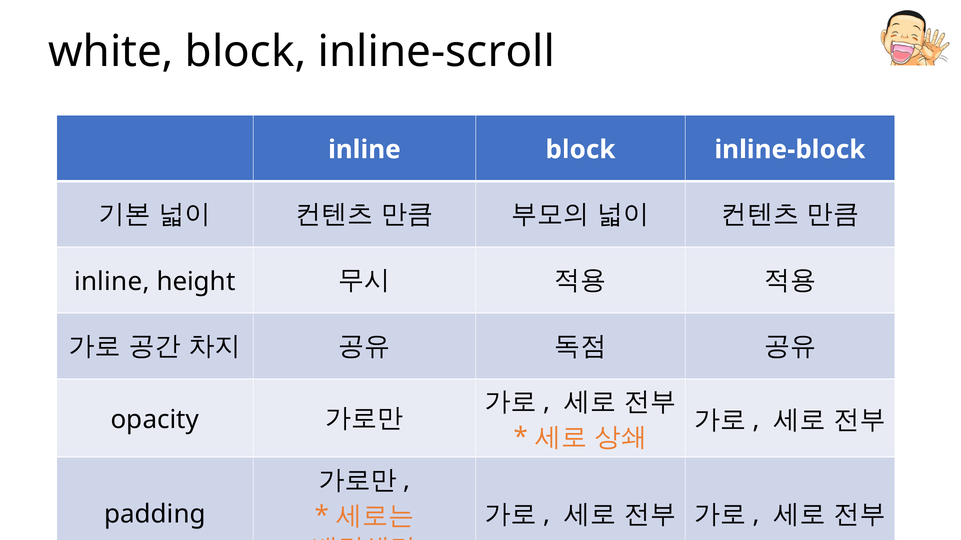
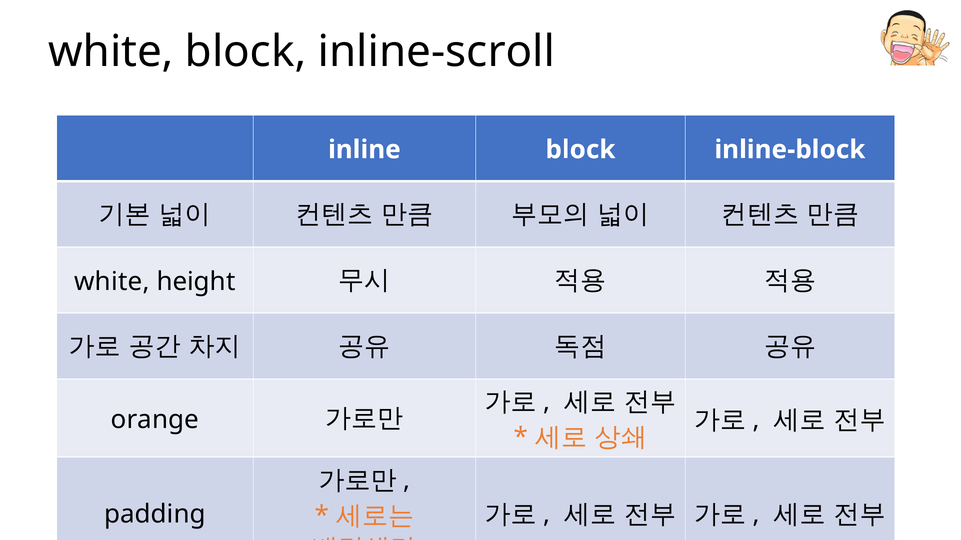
inline: inline -> white (112, 282)
opacity: opacity -> orange (155, 420)
